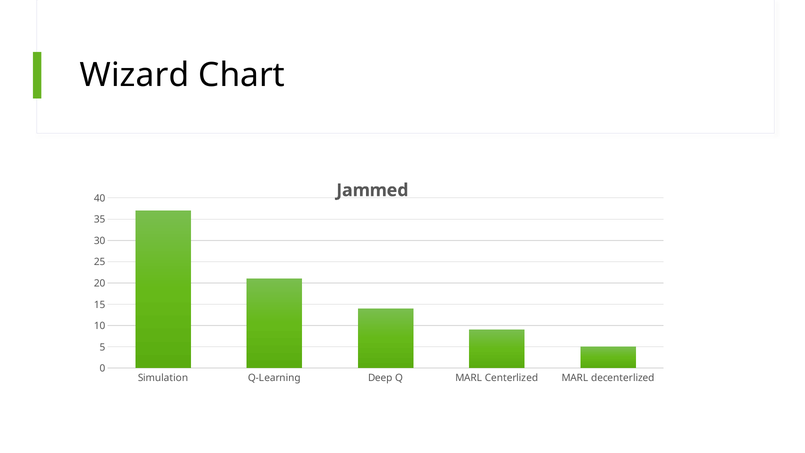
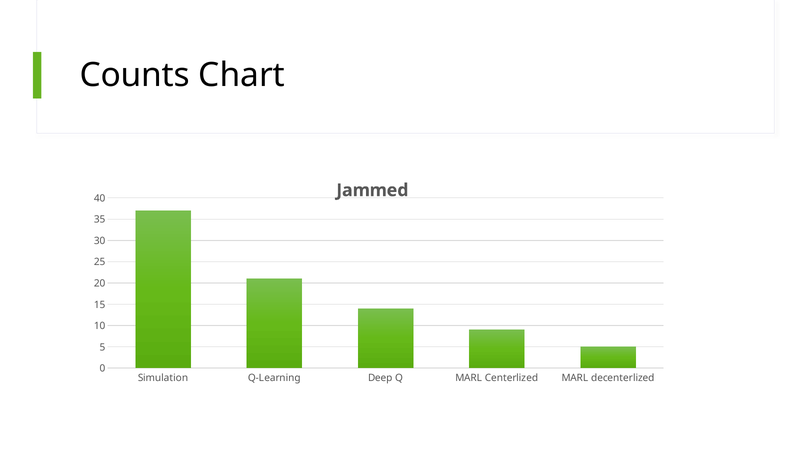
Wizard: Wizard -> Counts (135, 75)
